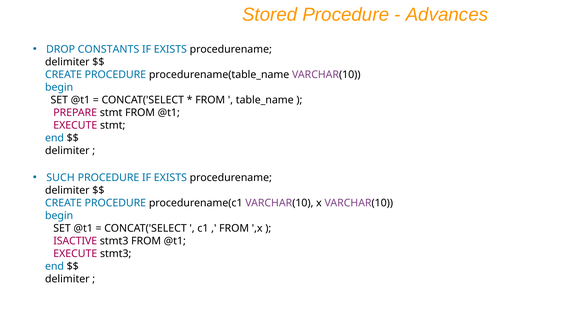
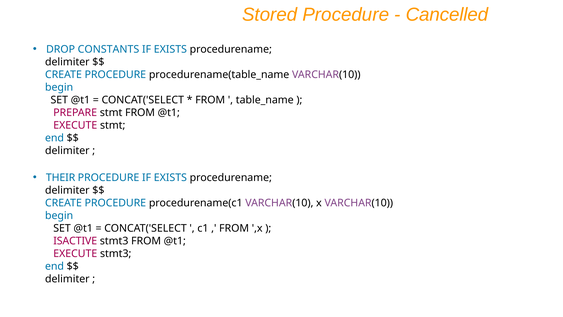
Advances: Advances -> Cancelled (447, 15)
SUCH: SUCH -> THEIR (61, 177)
